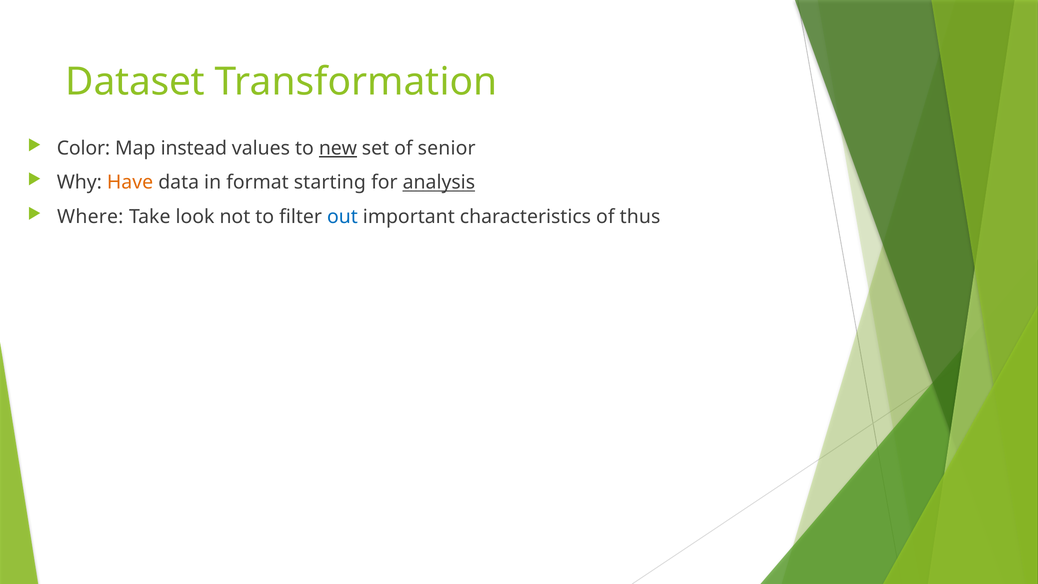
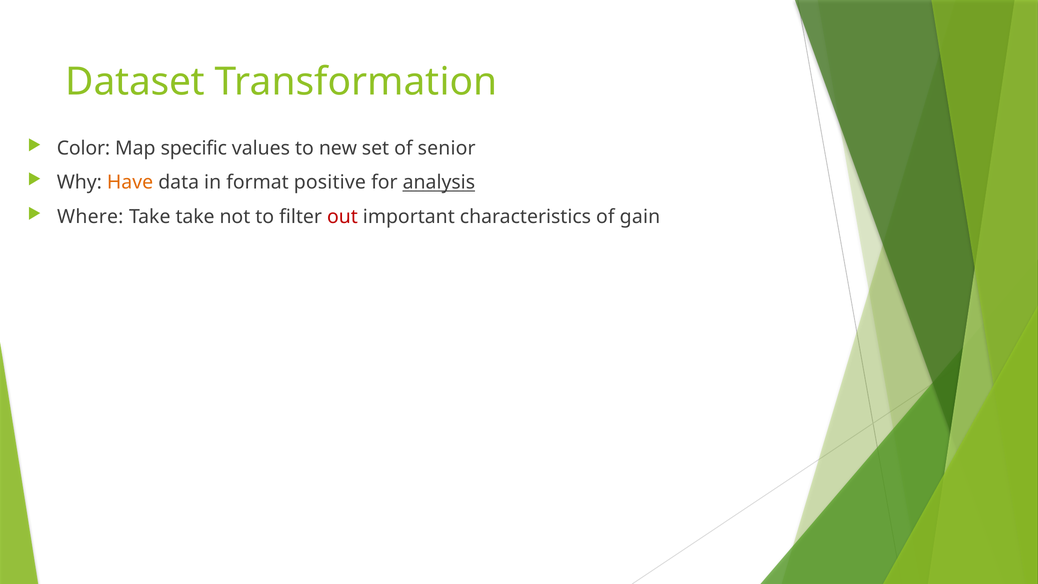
instead: instead -> specific (194, 148)
new underline: present -> none (338, 148)
starting: starting -> positive (330, 183)
Take look: look -> take (195, 217)
out colour: blue -> red (342, 217)
thus: thus -> gain (640, 217)
